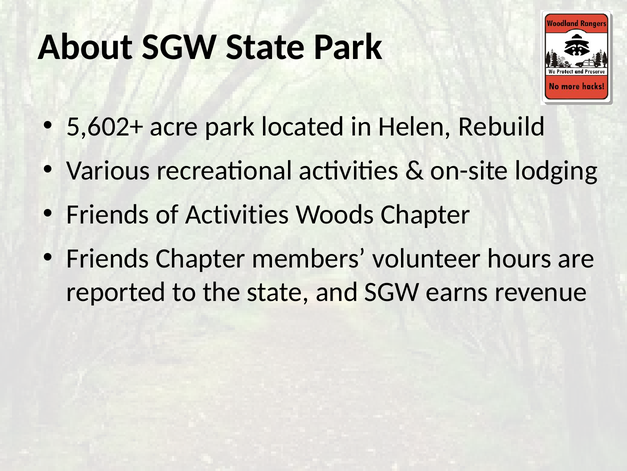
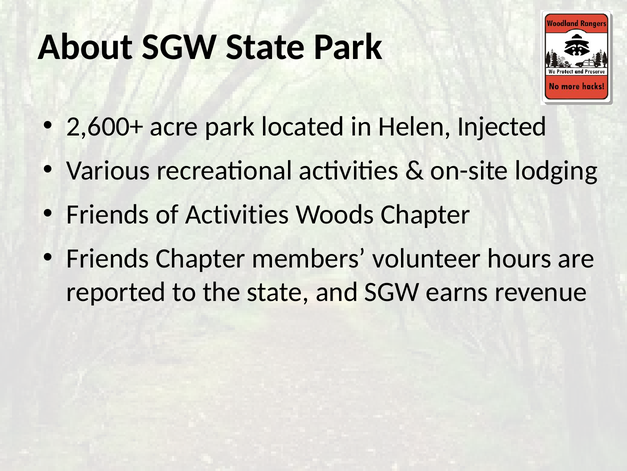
5,602+: 5,602+ -> 2,600+ (105, 126)
Rebuild: Rebuild -> Injected (502, 126)
